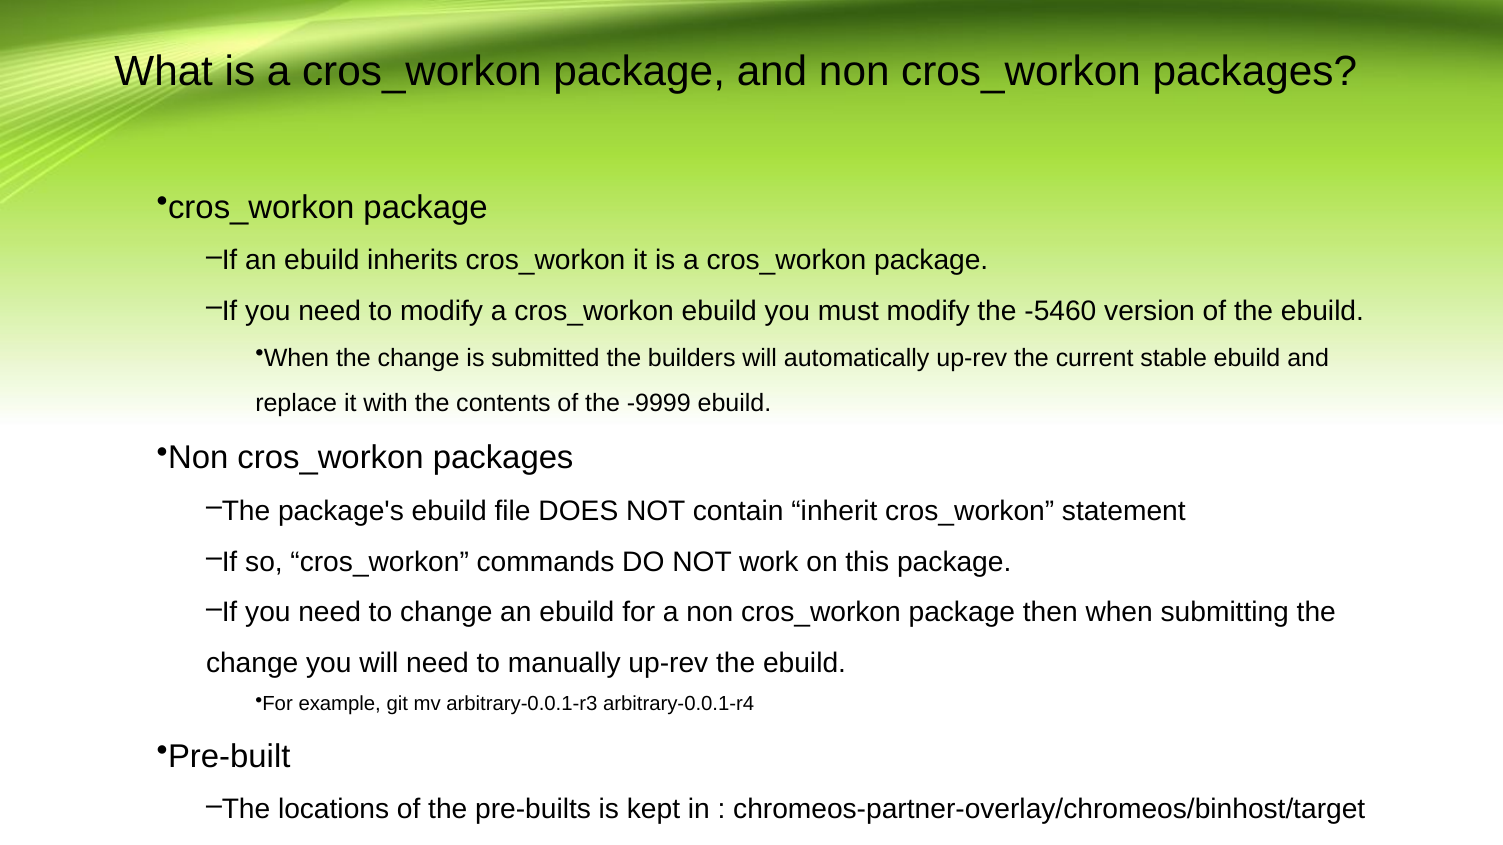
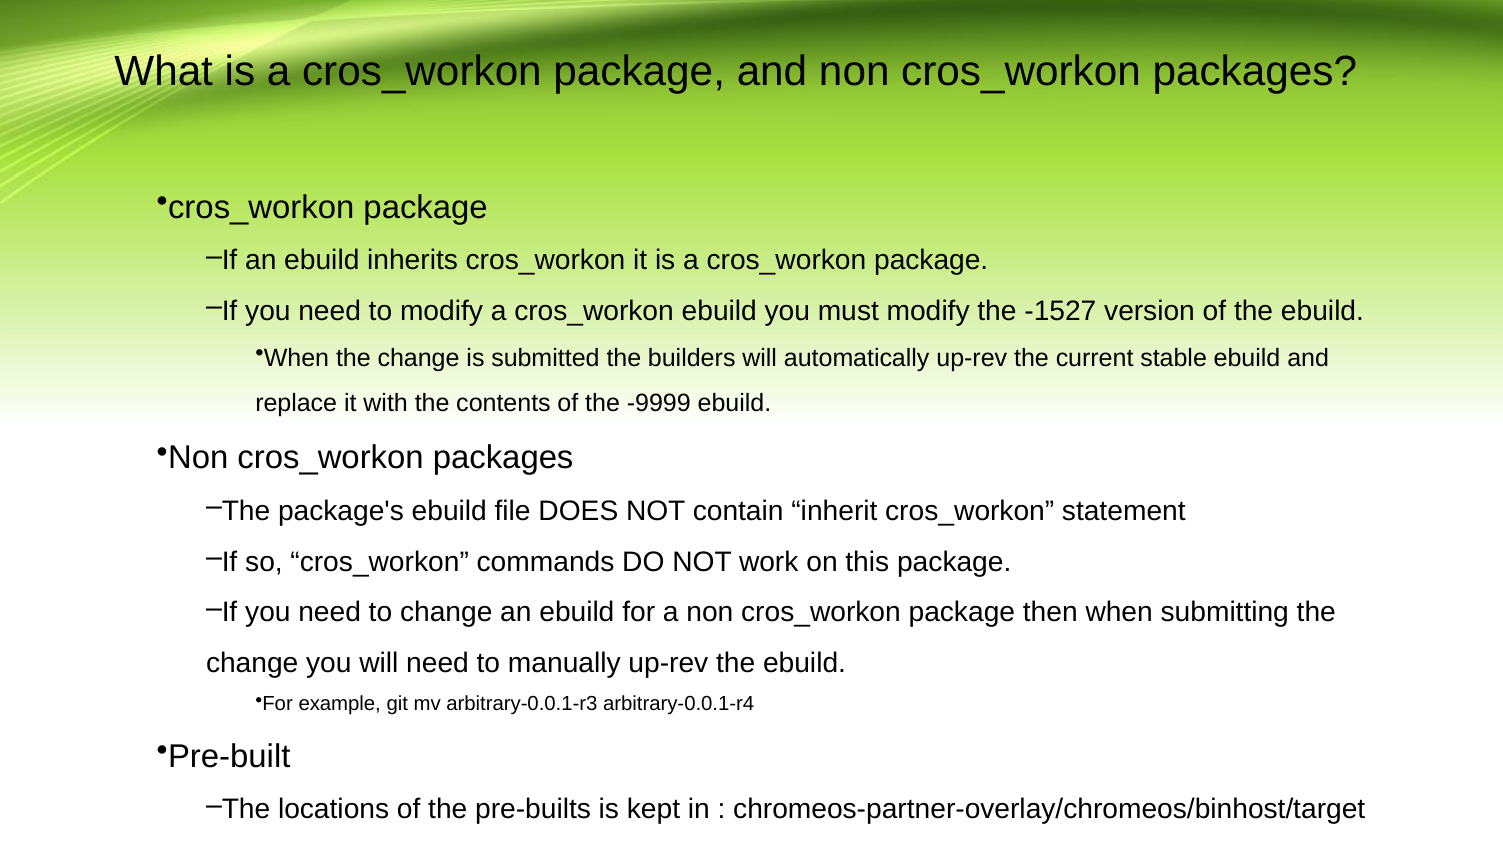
-5460: -5460 -> -1527 (1060, 311)
